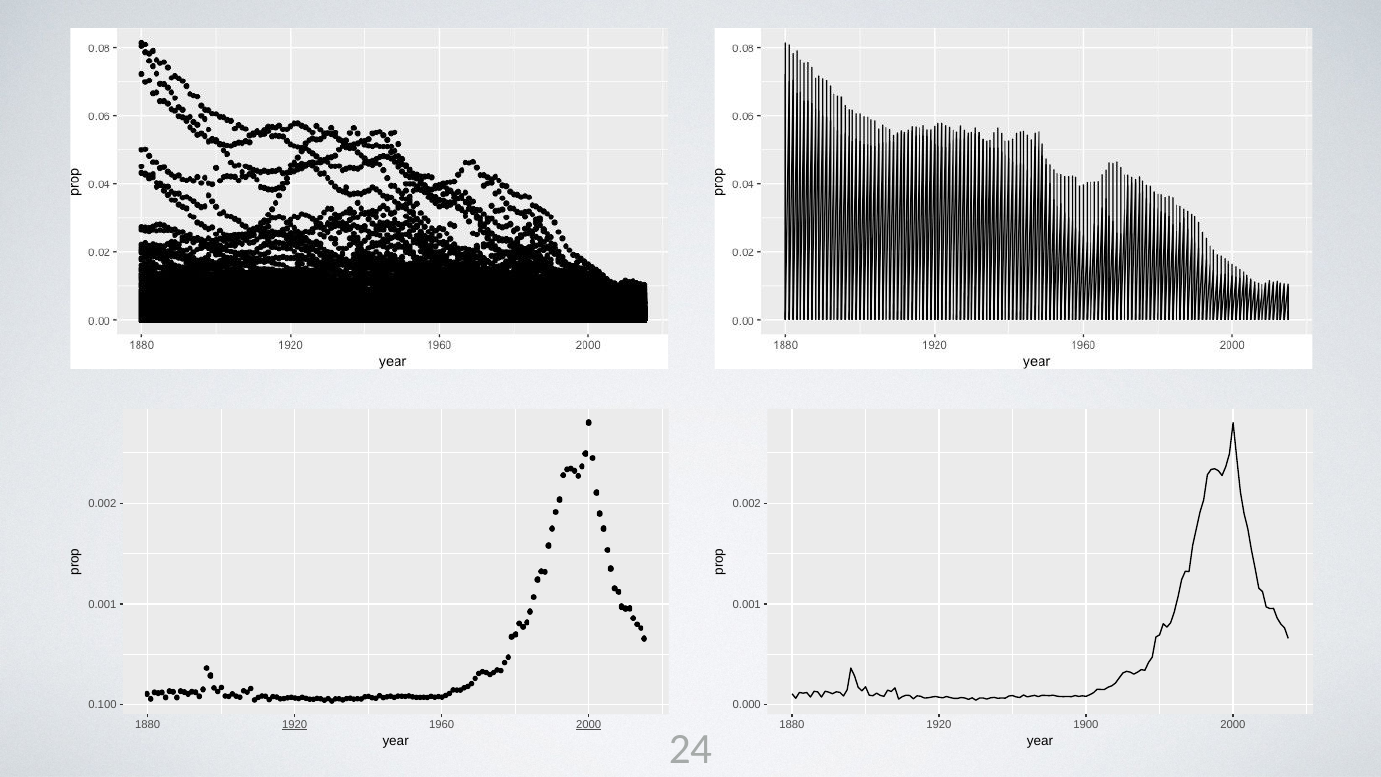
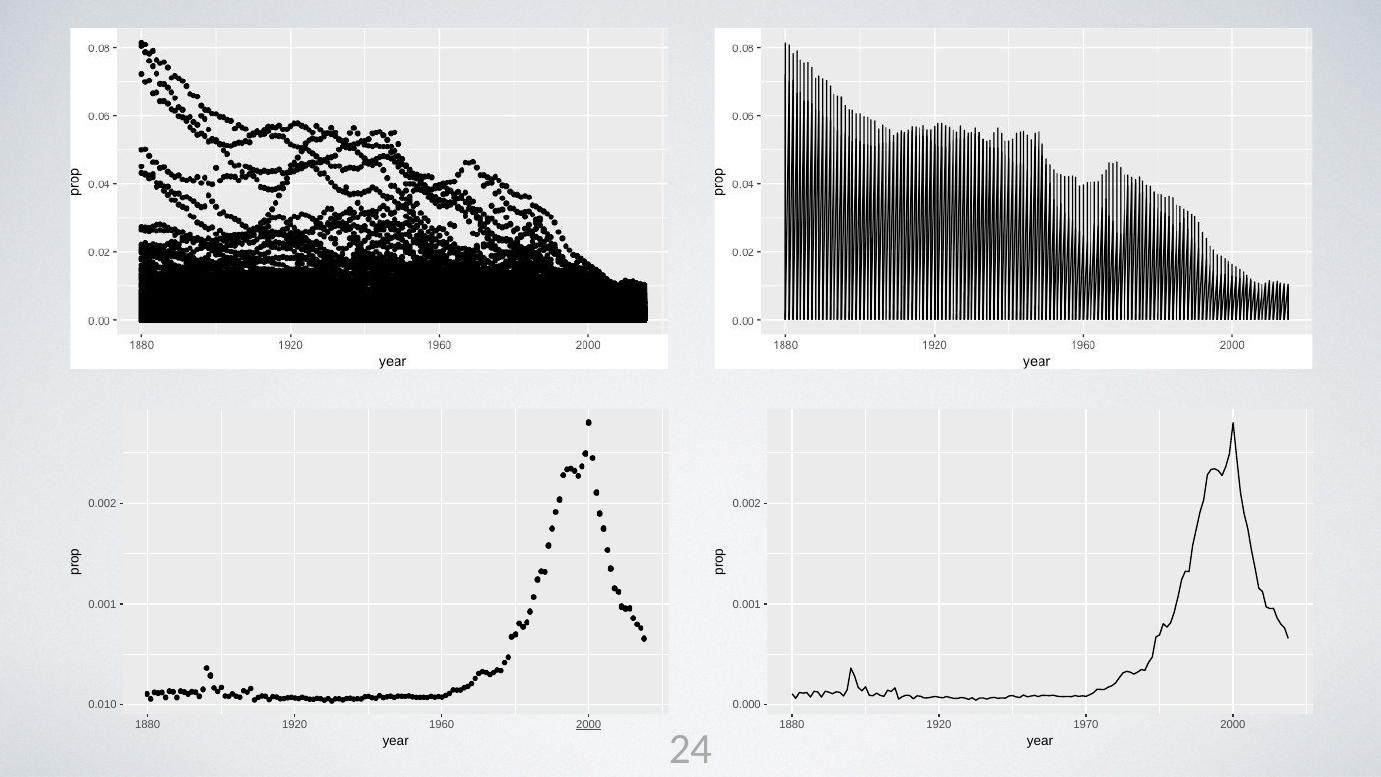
0.100: 0.100 -> 0.010 (102, 705)
1920 underline: present -> none (295, 725)
1900: 1900 -> 1970 (1086, 725)
